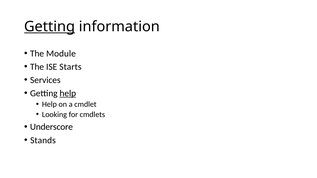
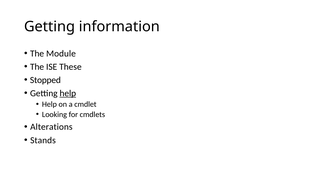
Getting underline: present -> none (50, 27)
Starts: Starts -> These (70, 67)
Services: Services -> Stopped (45, 80)
Underscore: Underscore -> Alterations (51, 127)
